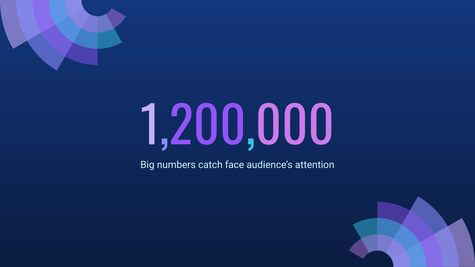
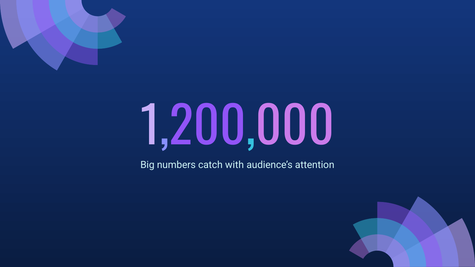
face: face -> with (234, 165)
